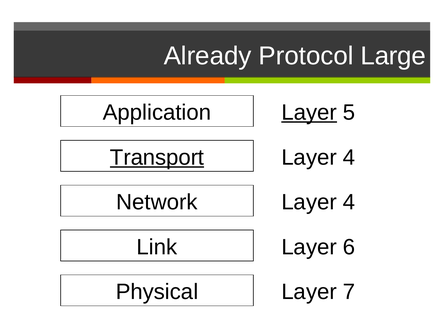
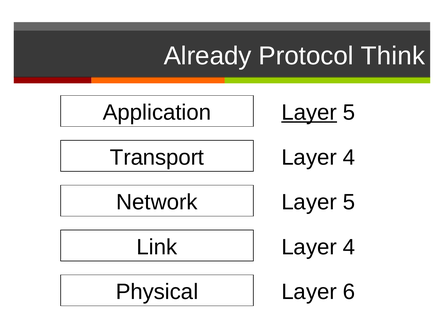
Large: Large -> Think (393, 56)
Transport underline: present -> none (157, 157)
4: 4 -> 5 (349, 202)
6: 6 -> 4 (349, 247)
7: 7 -> 6 (349, 292)
